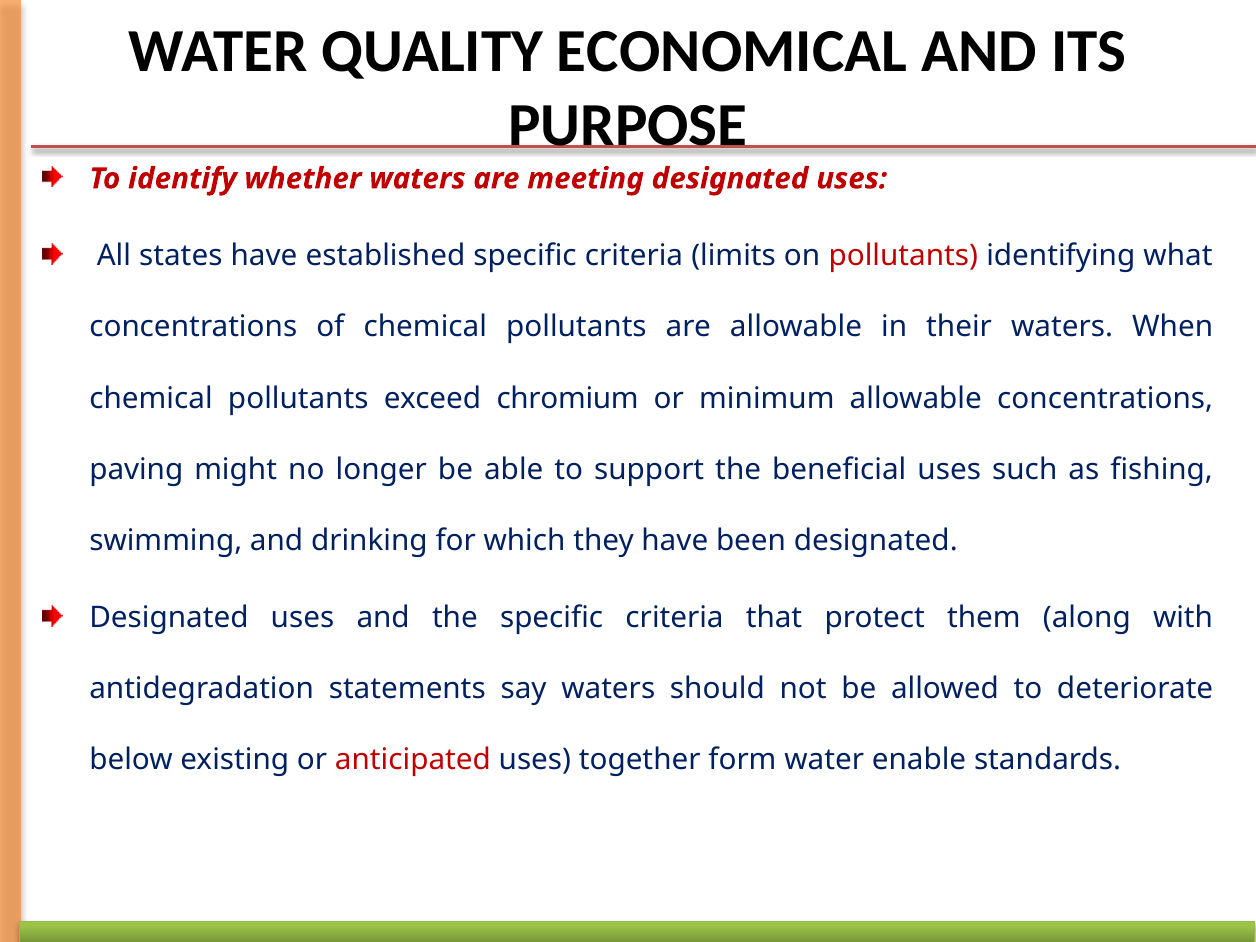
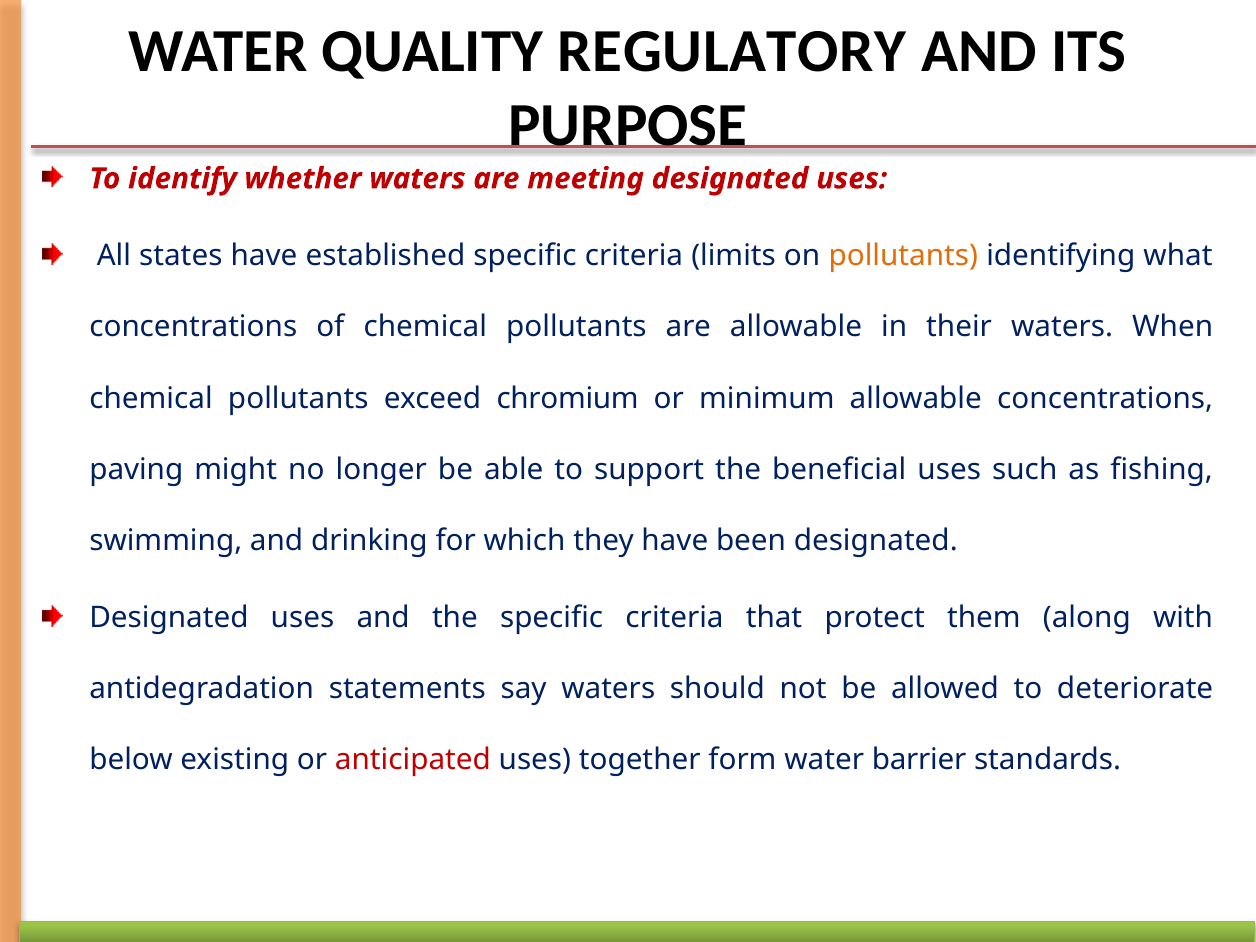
ECONOMICAL: ECONOMICAL -> REGULATORY (732, 52)
pollutants colour: red -> orange (903, 256)
enable: enable -> barrier (919, 760)
